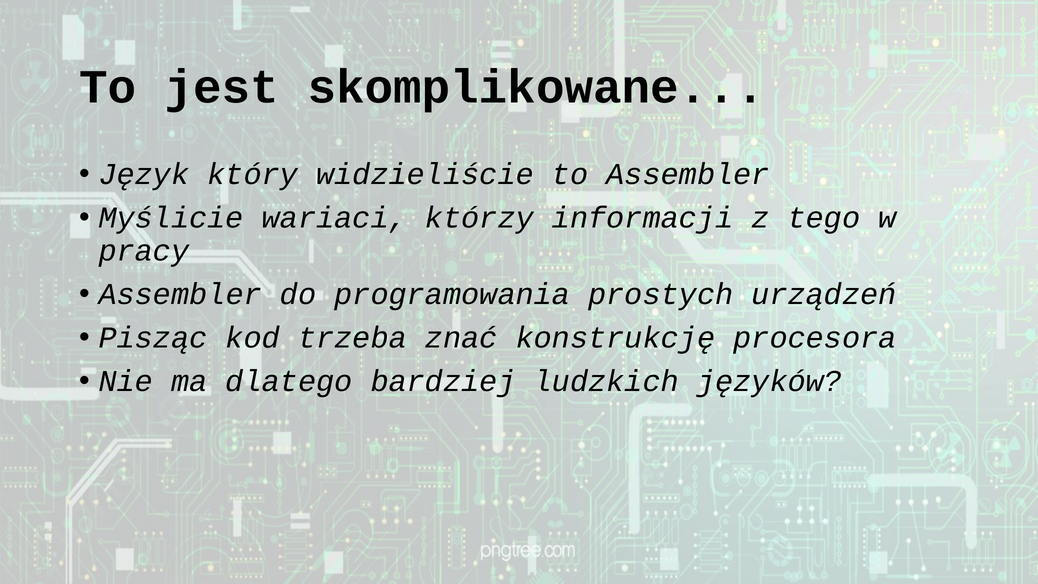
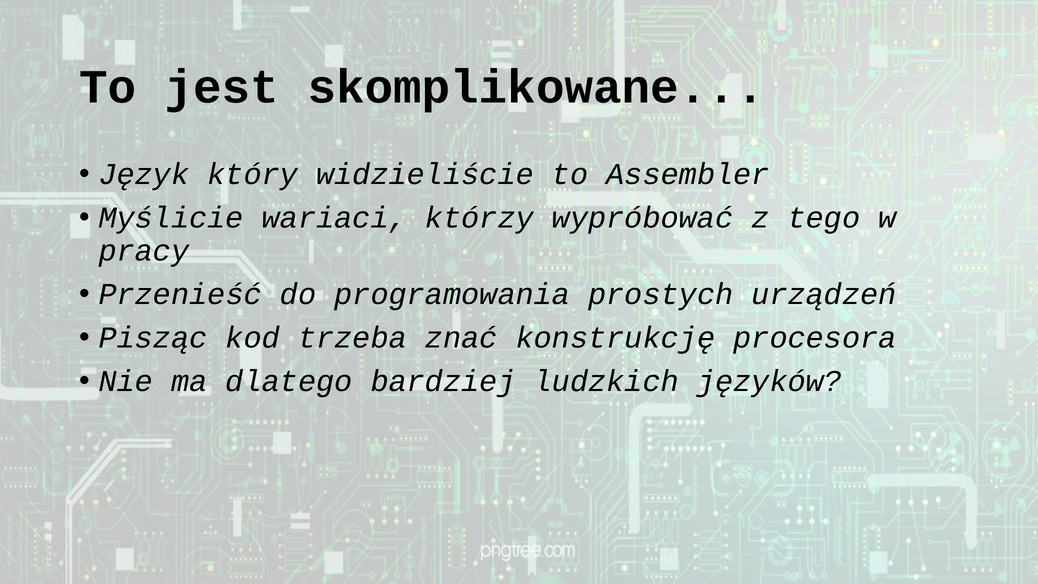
informacji: informacji -> wypróbować (643, 218)
Assembler: Assembler -> Przenieść (180, 294)
